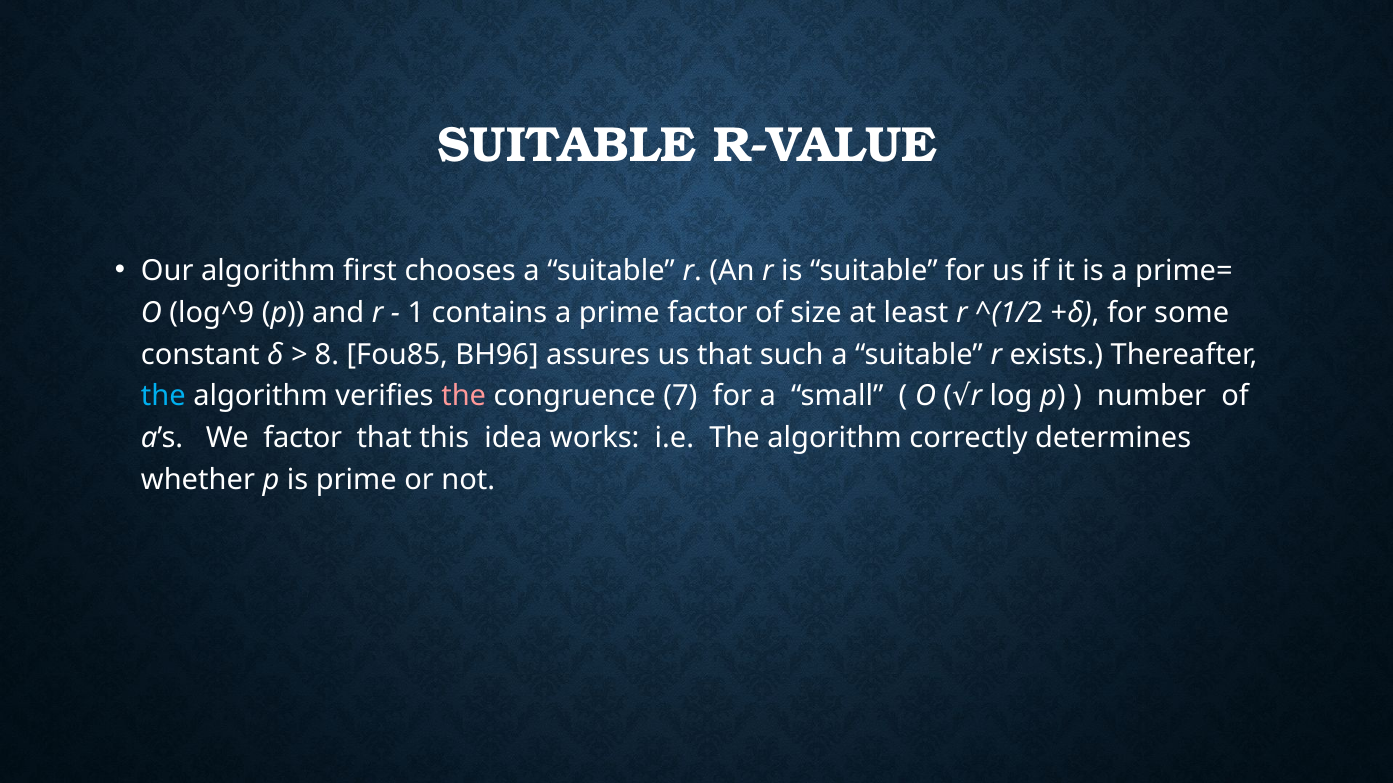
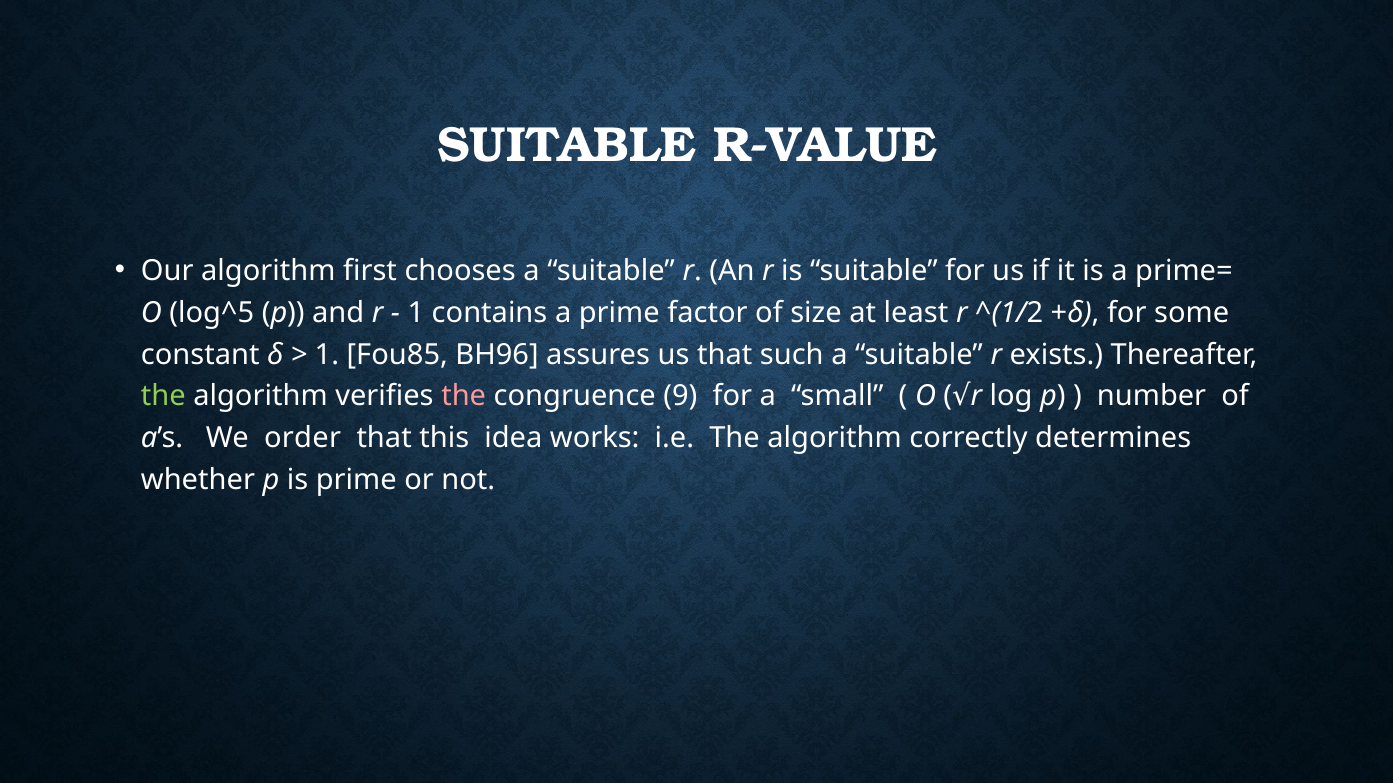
log^9: log^9 -> log^5 (212, 313)
8: 8 -> 1 (327, 355)
the colour: light blue -> light green (163, 397)
7: 7 -> 9 (680, 397)
We factor: factor -> order (303, 438)
